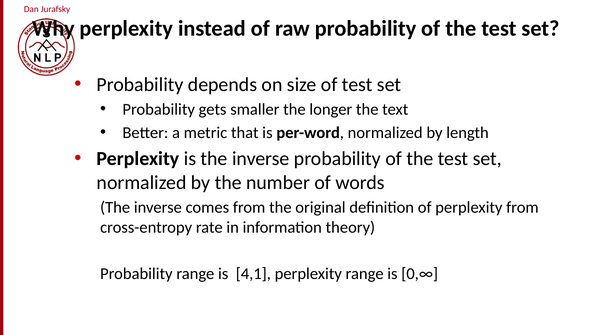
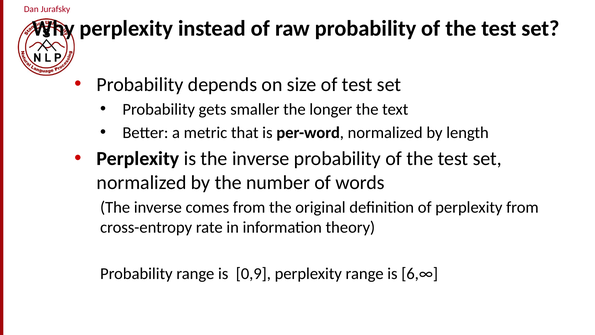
4,1: 4,1 -> 0,9 (253, 273)
0,∞: 0,∞ -> 6,∞ (420, 273)
